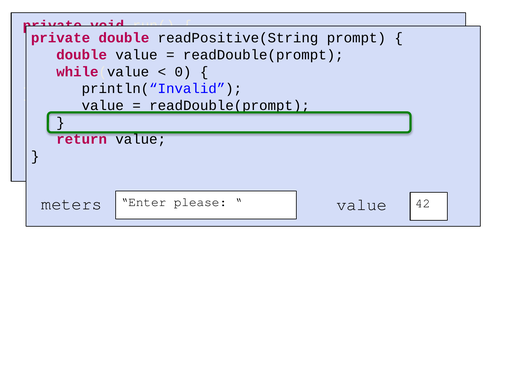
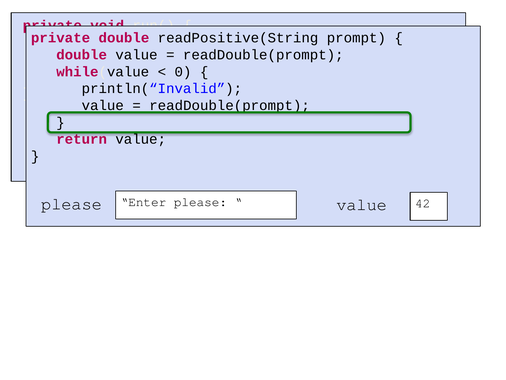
meters: meters -> please (72, 204)
